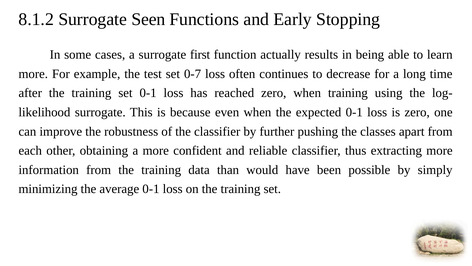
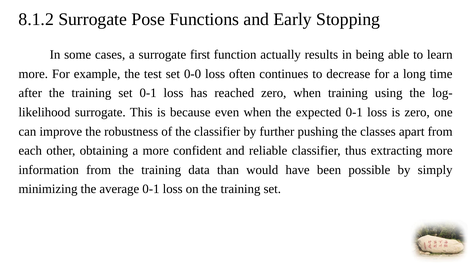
Seen: Seen -> Pose (148, 19)
0-7: 0-7 -> 0-0 (193, 74)
